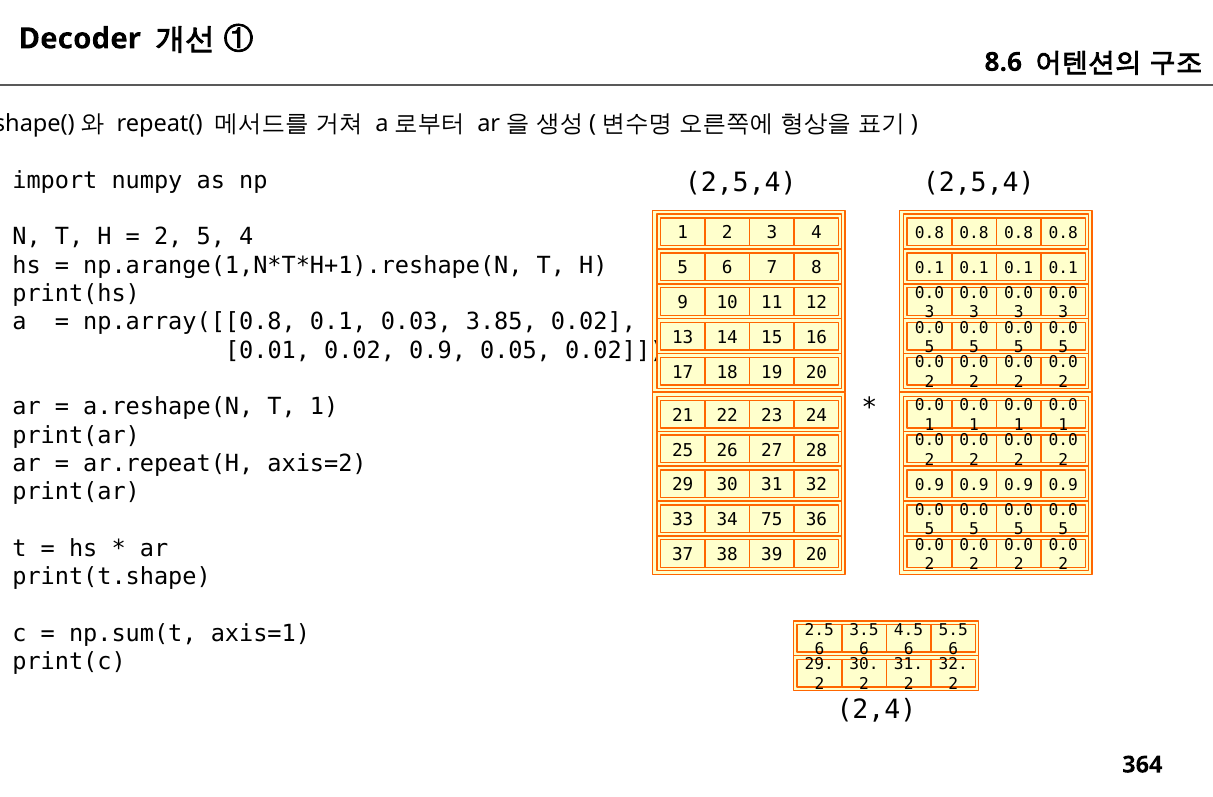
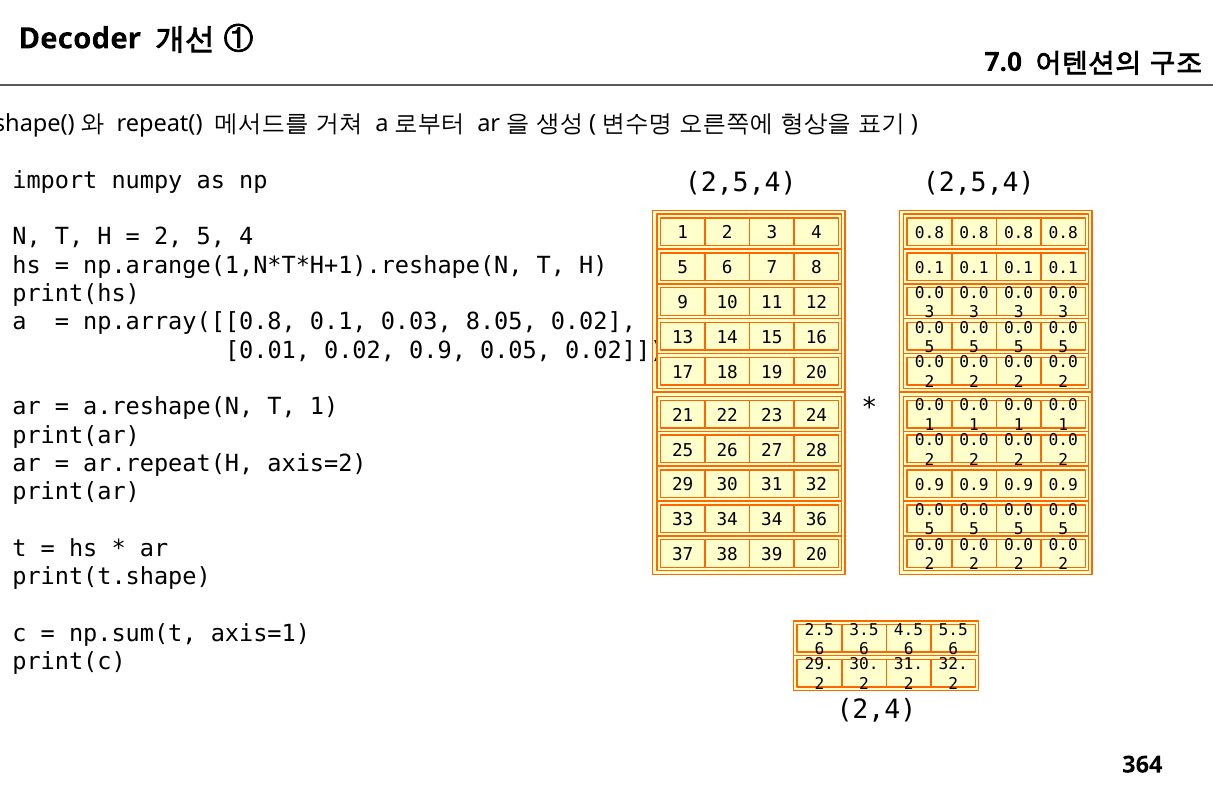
8.6: 8.6 -> 7.0 (1003, 62)
3.85: 3.85 -> 8.05 (501, 322)
34 75: 75 -> 34 (772, 520)
